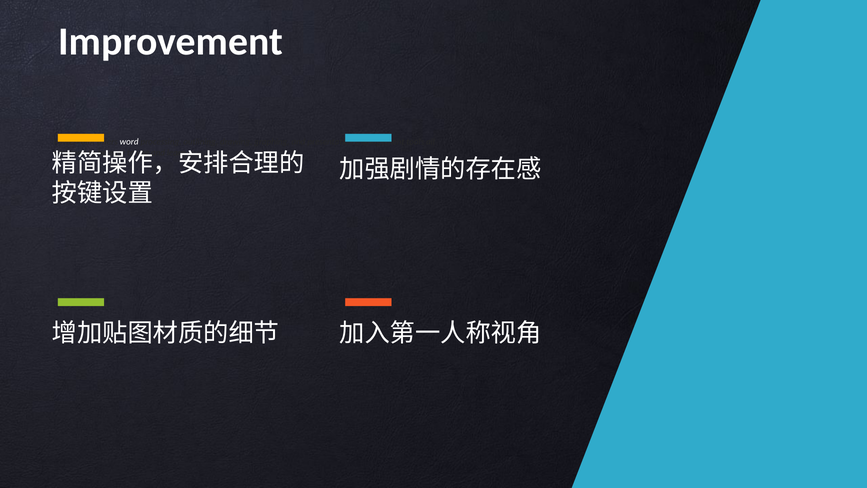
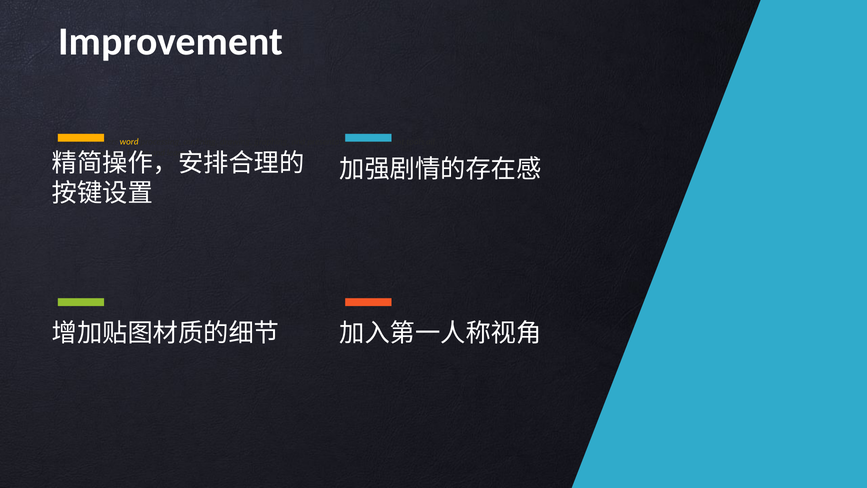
word colour: white -> yellow (129, 142)
